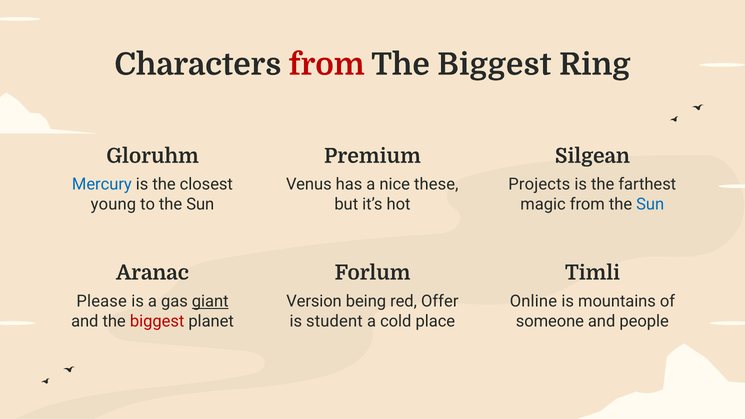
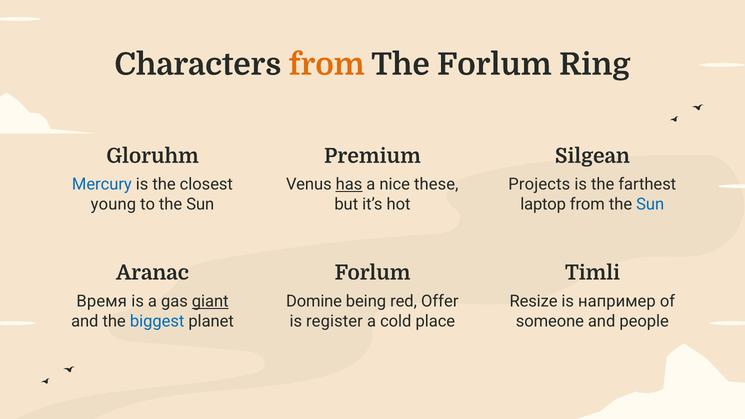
from colour: red -> orange (327, 64)
Biggest: Biggest -> Forlum (494, 64)
has underline: none -> present (349, 184)
magic: magic -> laptop (543, 204)
Please: Please -> Время (102, 301)
Version: Version -> Domine (314, 301)
Online: Online -> Resize (534, 301)
mountains: mountains -> например (617, 301)
biggest colour: red -> blue (157, 321)
student: student -> register (334, 321)
